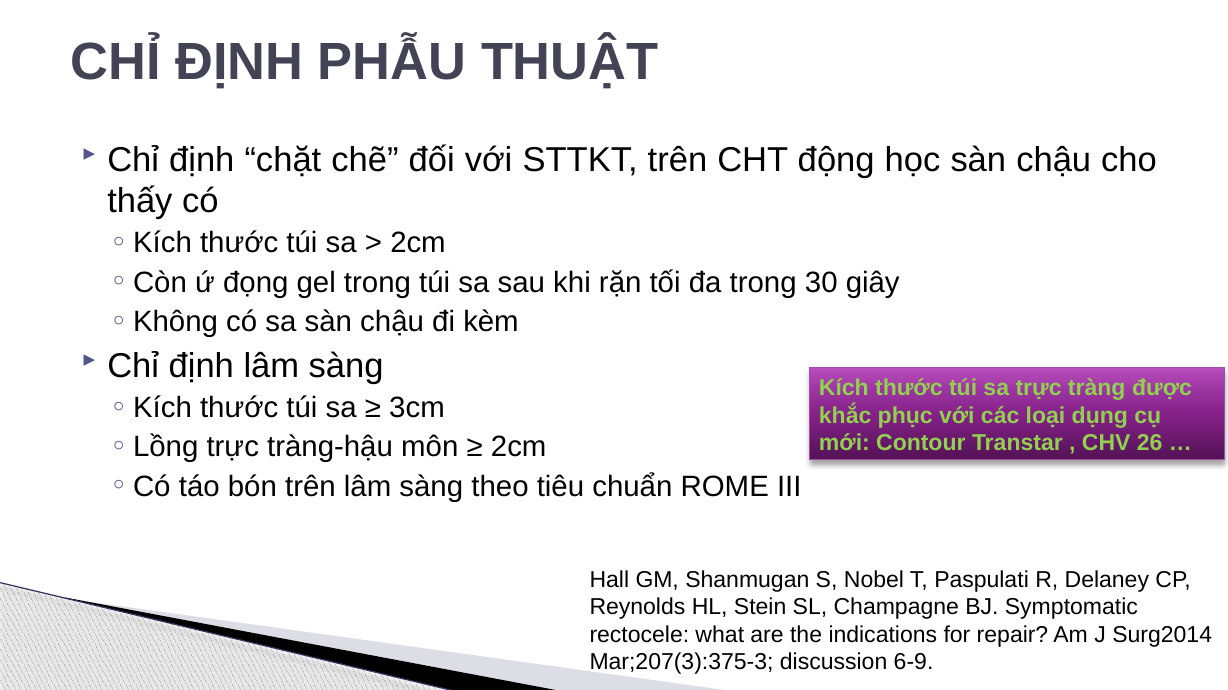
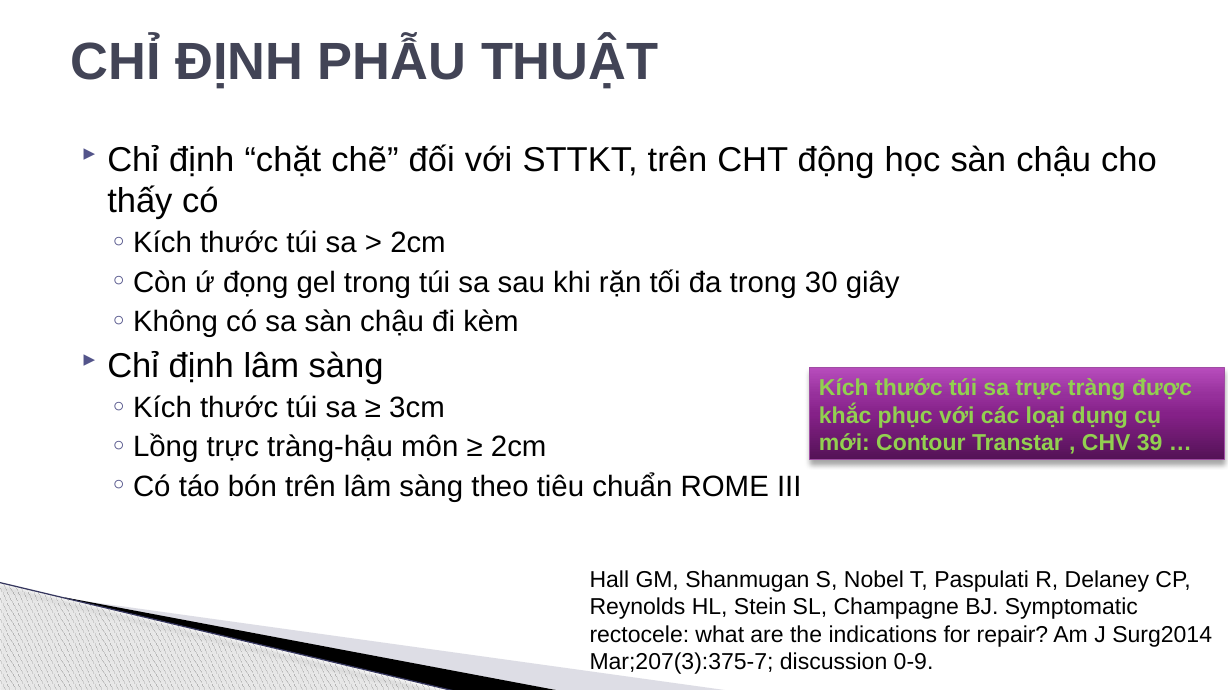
26: 26 -> 39 (1150, 444)
Mar;207(3):375-3: Mar;207(3):375-3 -> Mar;207(3):375-7 (681, 663)
6-9: 6-9 -> 0-9 (914, 663)
